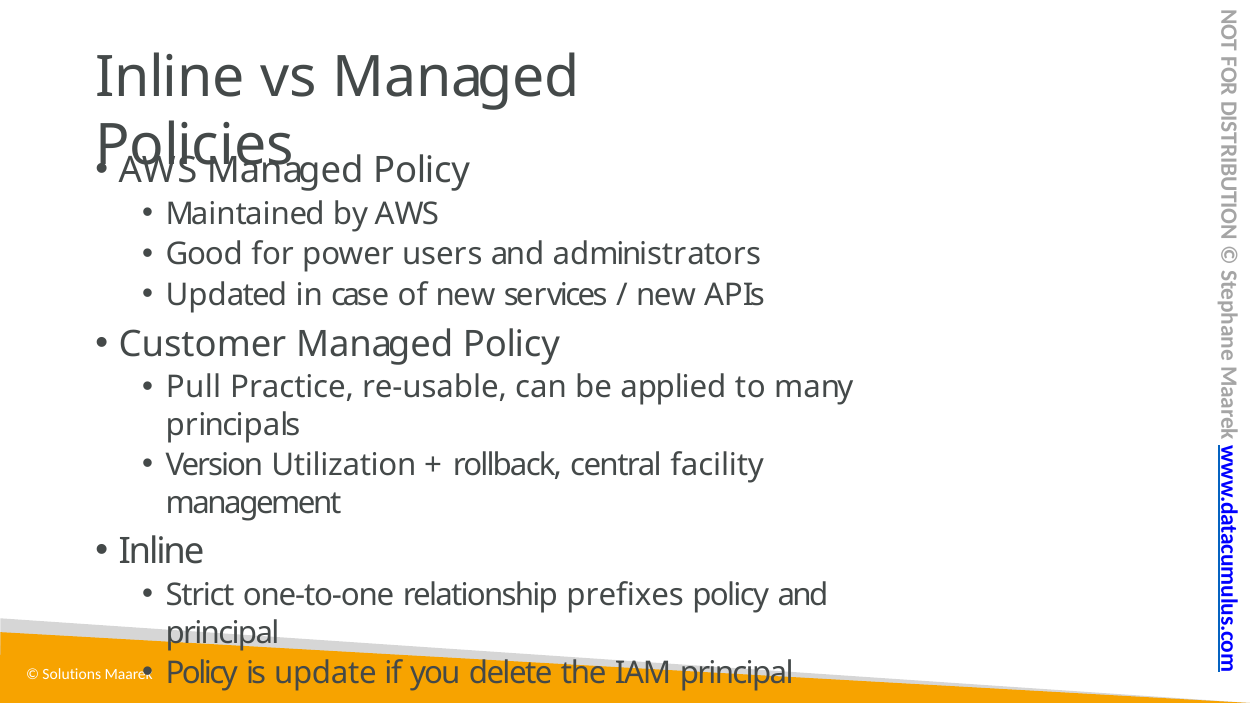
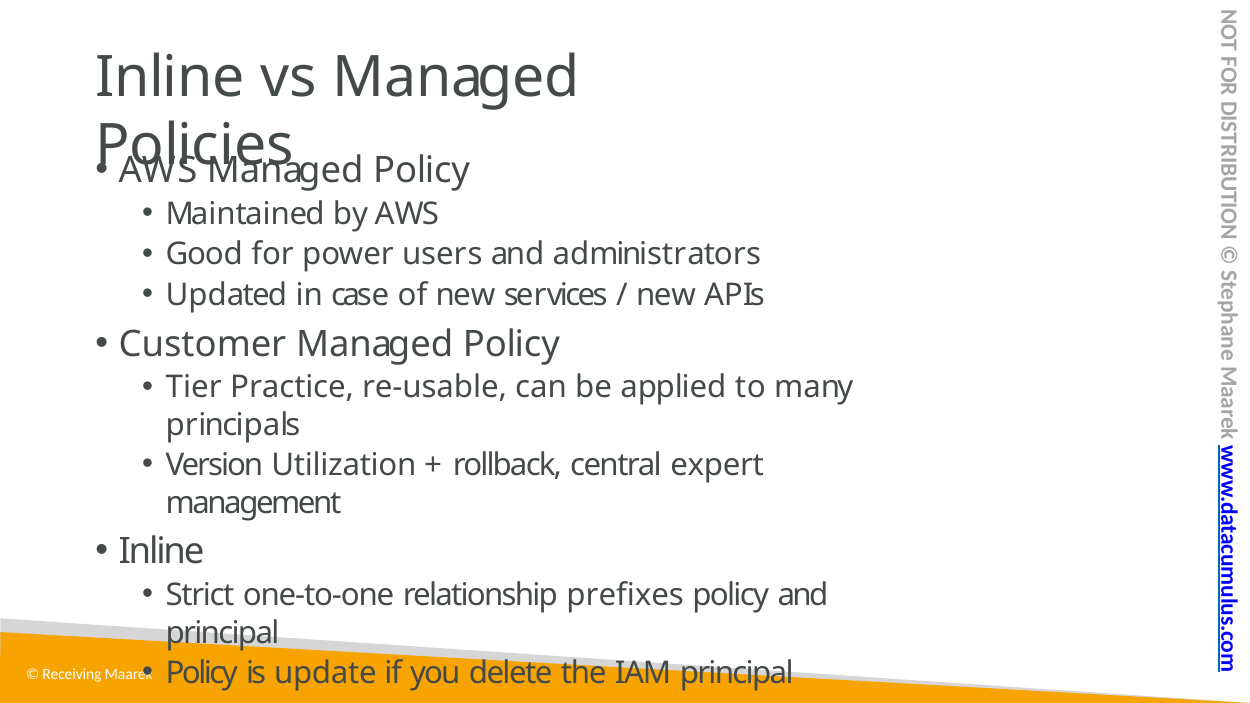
Pull: Pull -> Tier (194, 387)
facility: facility -> expert (717, 465)
Solutions: Solutions -> Receiving (72, 674)
